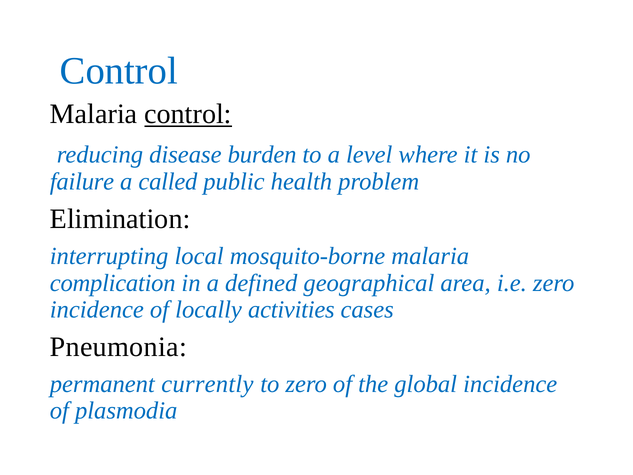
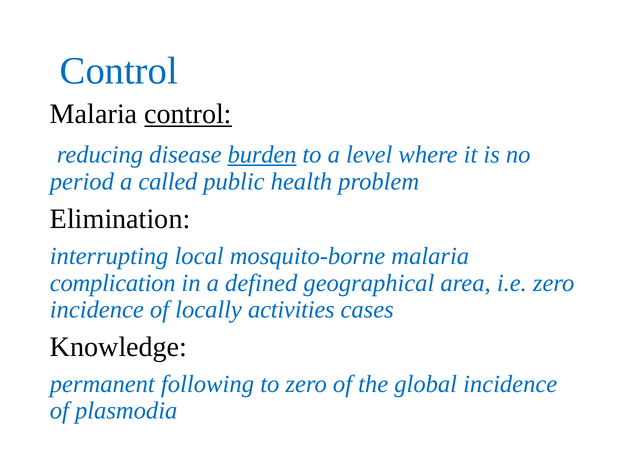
burden underline: none -> present (262, 154)
failure: failure -> period (82, 182)
Pneumonia: Pneumonia -> Knowledge (119, 347)
currently: currently -> following (208, 384)
